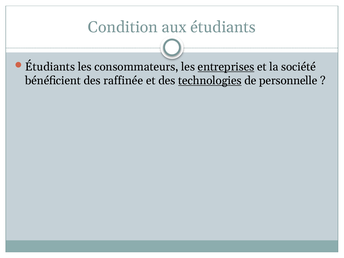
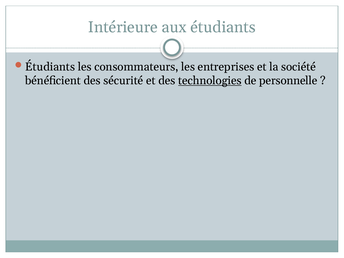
Condition: Condition -> Intérieure (123, 27)
entreprises underline: present -> none (226, 67)
raffinée: raffinée -> sécurité (123, 81)
